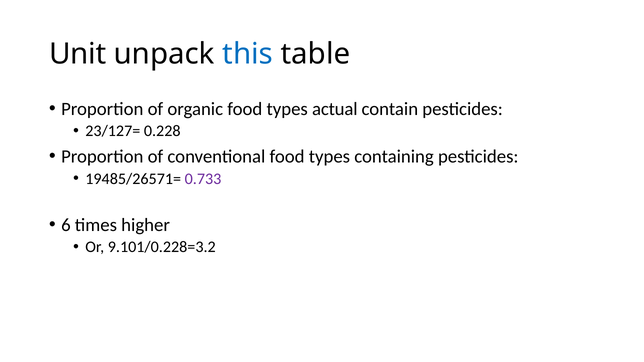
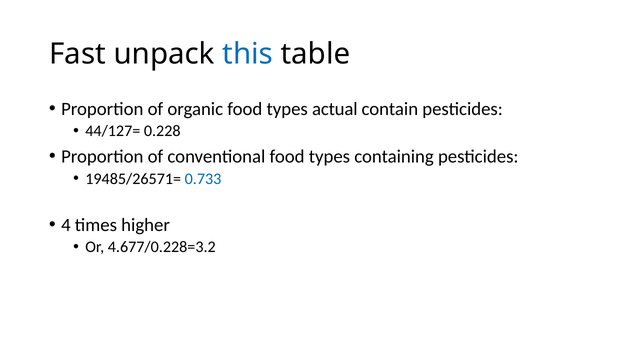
Unit: Unit -> Fast (78, 54)
23/127=: 23/127= -> 44/127= (113, 131)
0.733 colour: purple -> blue (203, 179)
6: 6 -> 4 (66, 225)
9.101/0.228=3.2: 9.101/0.228=3.2 -> 4.677/0.228=3.2 (162, 247)
